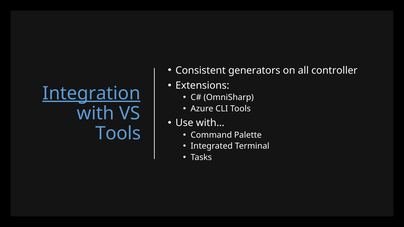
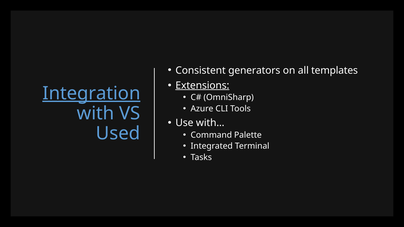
controller: controller -> templates (335, 70)
Extensions underline: none -> present (202, 86)
Tools: Tools -> Used (118, 134)
